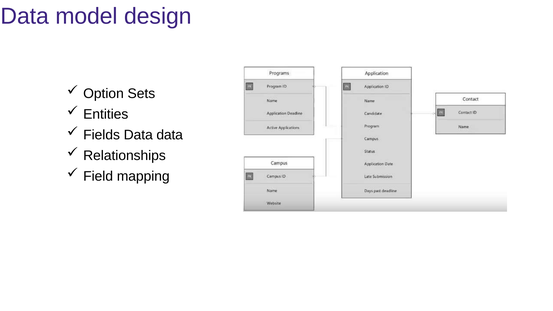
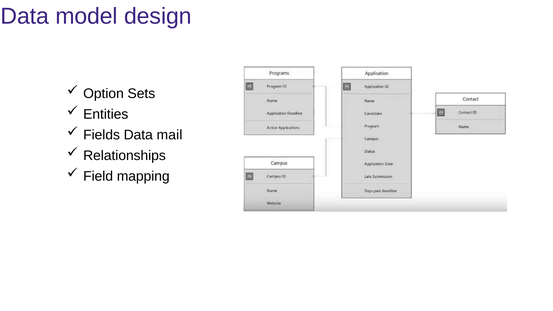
Data data: data -> mail (170, 135)
